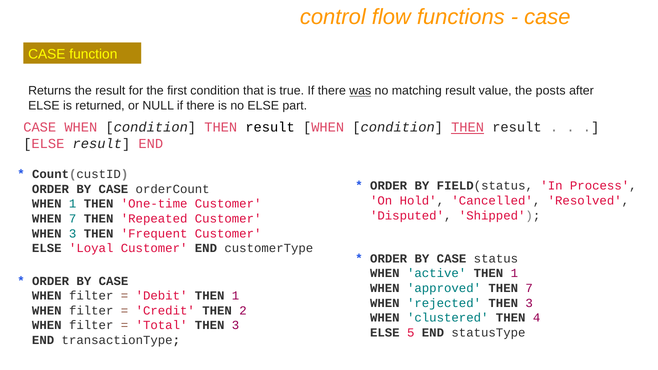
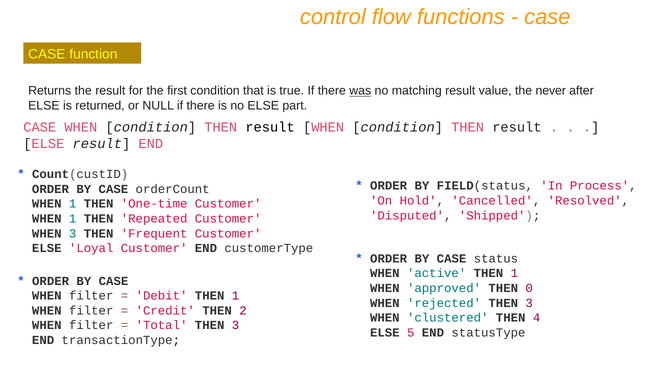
posts: posts -> never (551, 91)
THEN underline: present -> none (468, 128)
7: 7 -> 1 (73, 219)
THEN 7: 7 -> 0 (529, 288)
